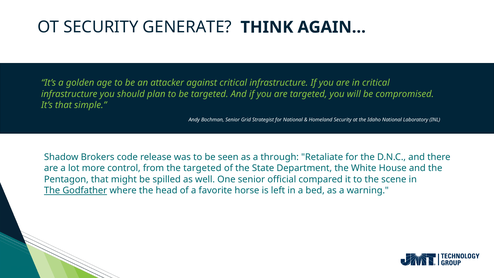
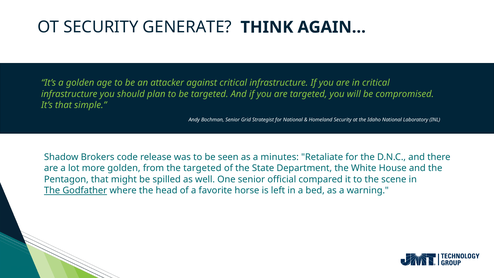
through: through -> minutes (280, 157)
more control: control -> golden (124, 168)
